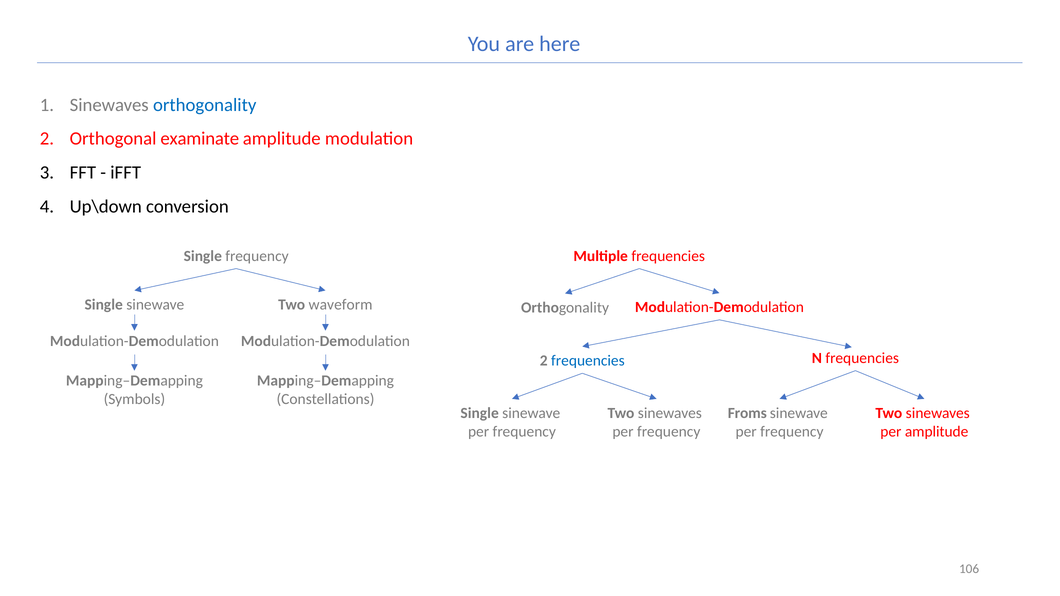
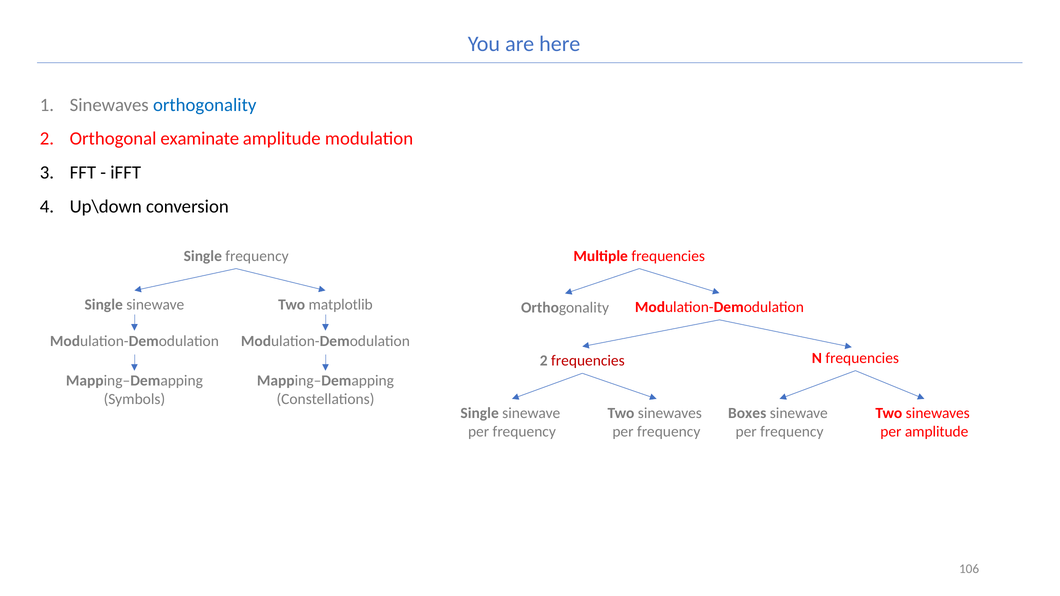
waveform: waveform -> matplotlib (341, 305)
frequencies colour: blue -> red (588, 361)
Froms: Froms -> Boxes (747, 413)
